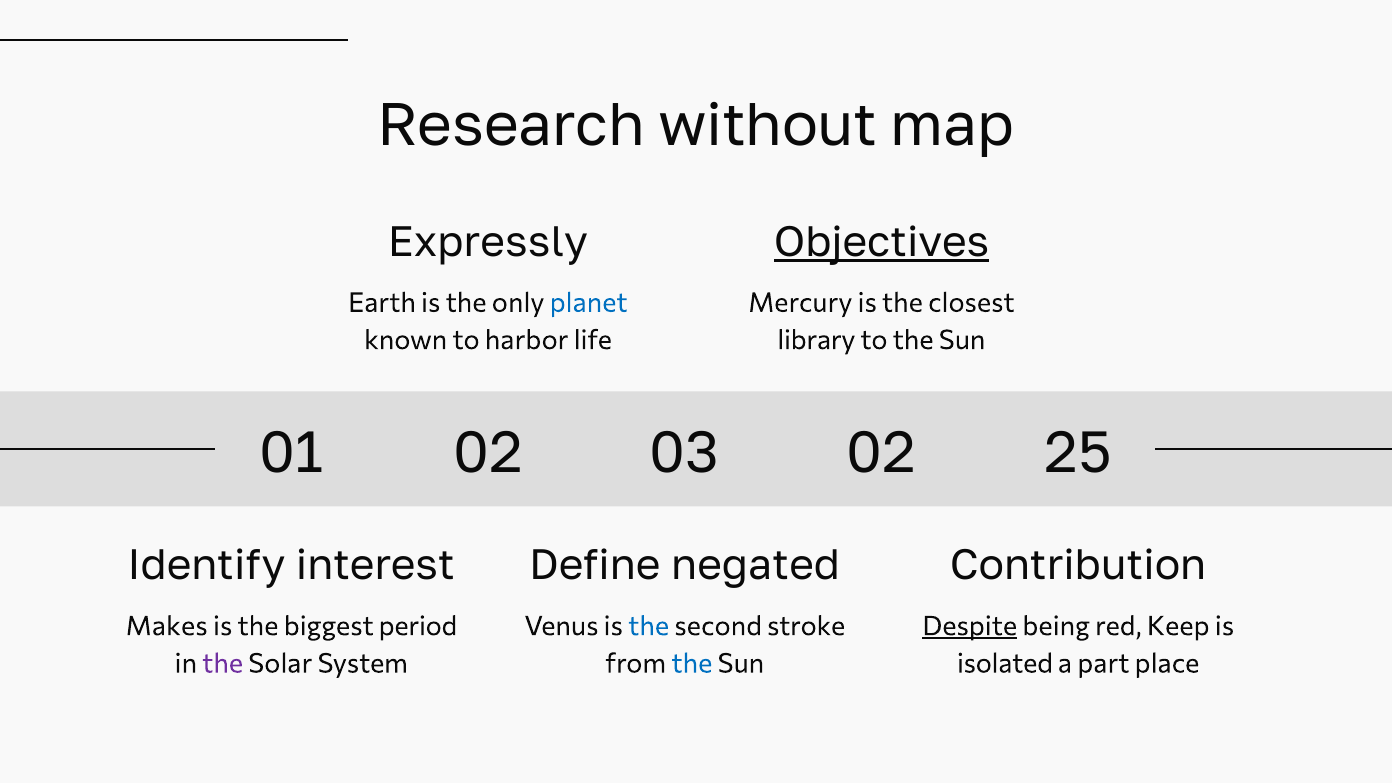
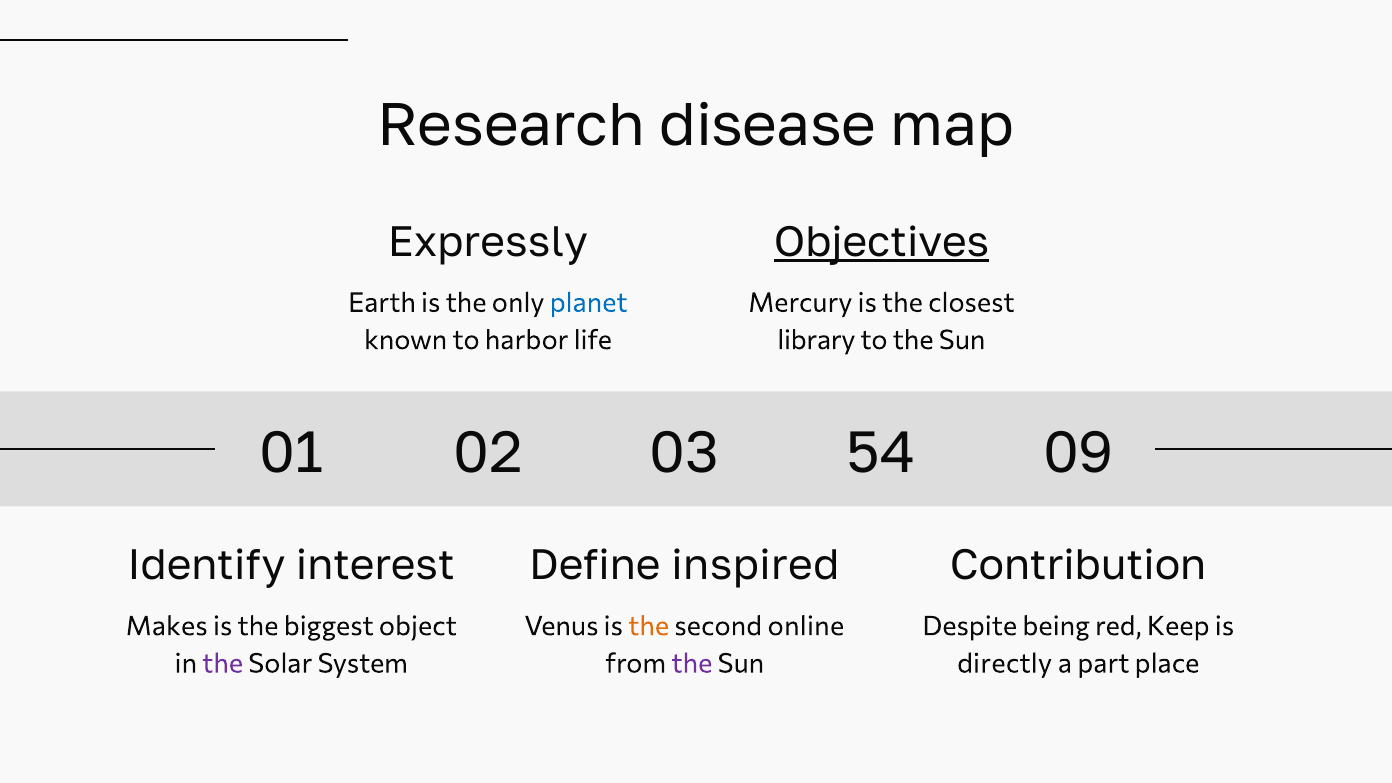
without: without -> disease (768, 126)
02 02: 02 -> 54 (881, 453)
25: 25 -> 09 (1079, 453)
negated: negated -> inspired (755, 566)
period: period -> object (418, 626)
the colour: blue -> orange (649, 626)
stroke: stroke -> online (806, 626)
Despite underline: present -> none (970, 626)
the colour: blue -> purple (692, 664)
isolated: isolated -> directly (1005, 664)
